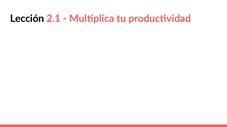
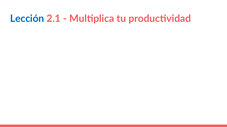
Lección colour: black -> blue (27, 19)
